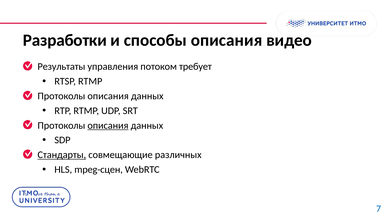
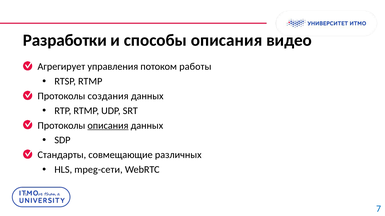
Результаты: Результаты -> Агрегирует (61, 67)
требует: требует -> работы (195, 67)
описания: описания -> создания (108, 96)
Стандарты underline: present -> none (62, 155)
mpeg-сцен: mpeg-сцен -> mpeg-сети (98, 170)
